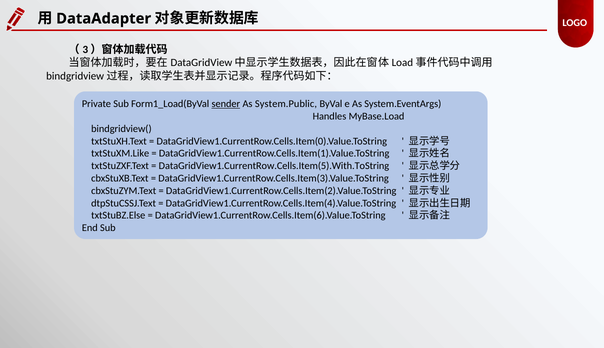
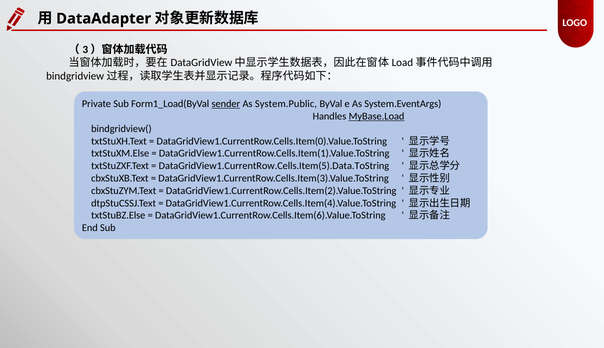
MyBase.Load underline: none -> present (377, 116)
txtStuXM.Like: txtStuXM.Like -> txtStuXM.Else (120, 153)
DataGridView1.CurrentRow.Cells.Item(5).With.ToString: DataGridView1.CurrentRow.Cells.Item(5).With.ToString -> DataGridView1.CurrentRow.Cells.Item(5).Data.ToString (274, 166)
